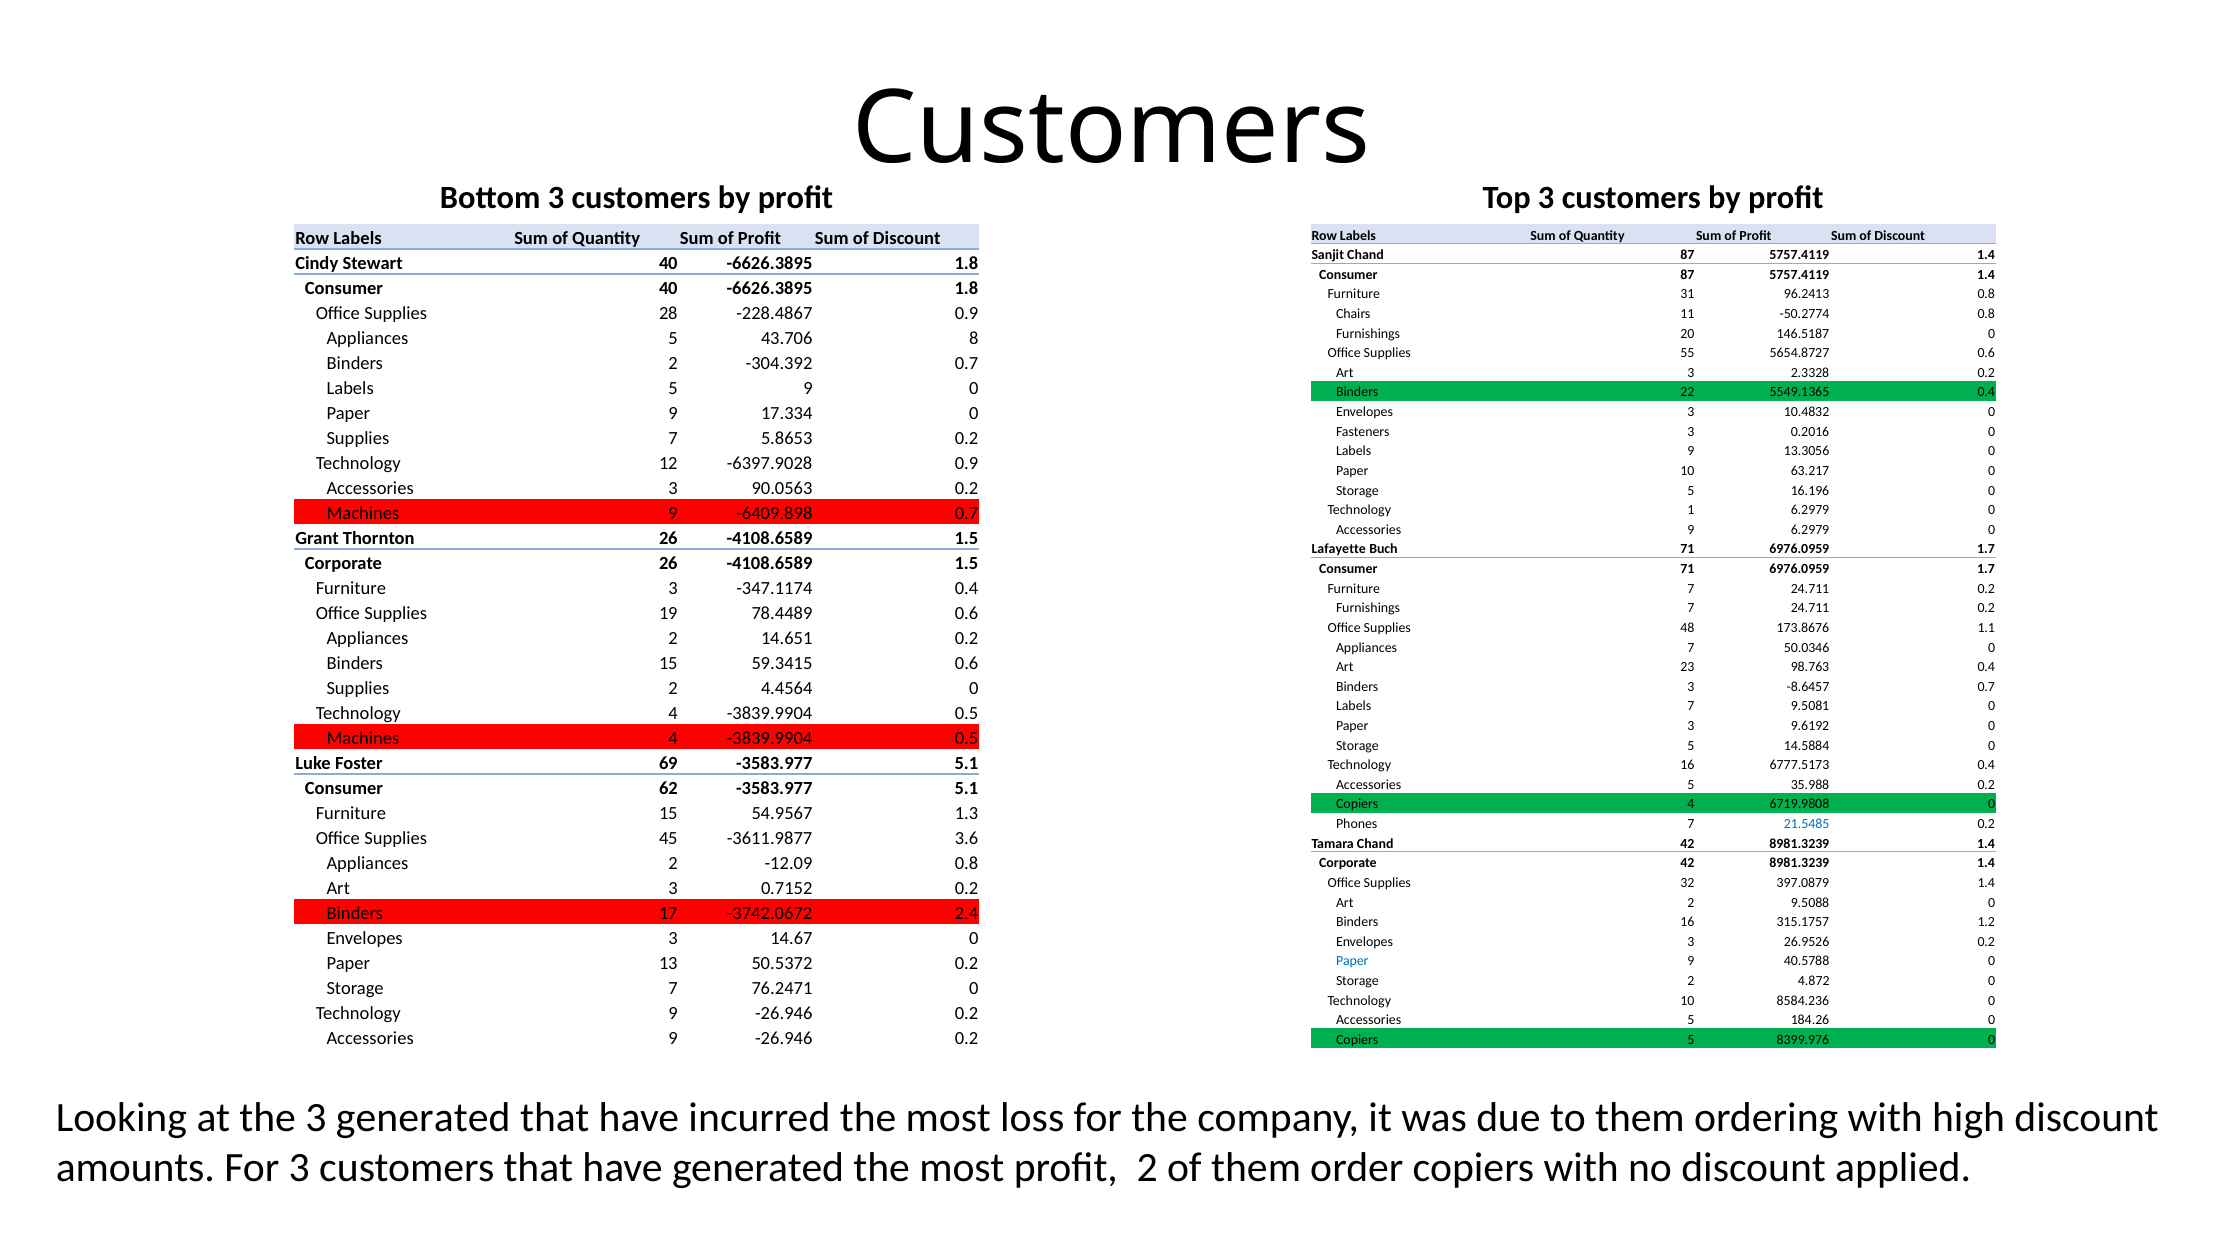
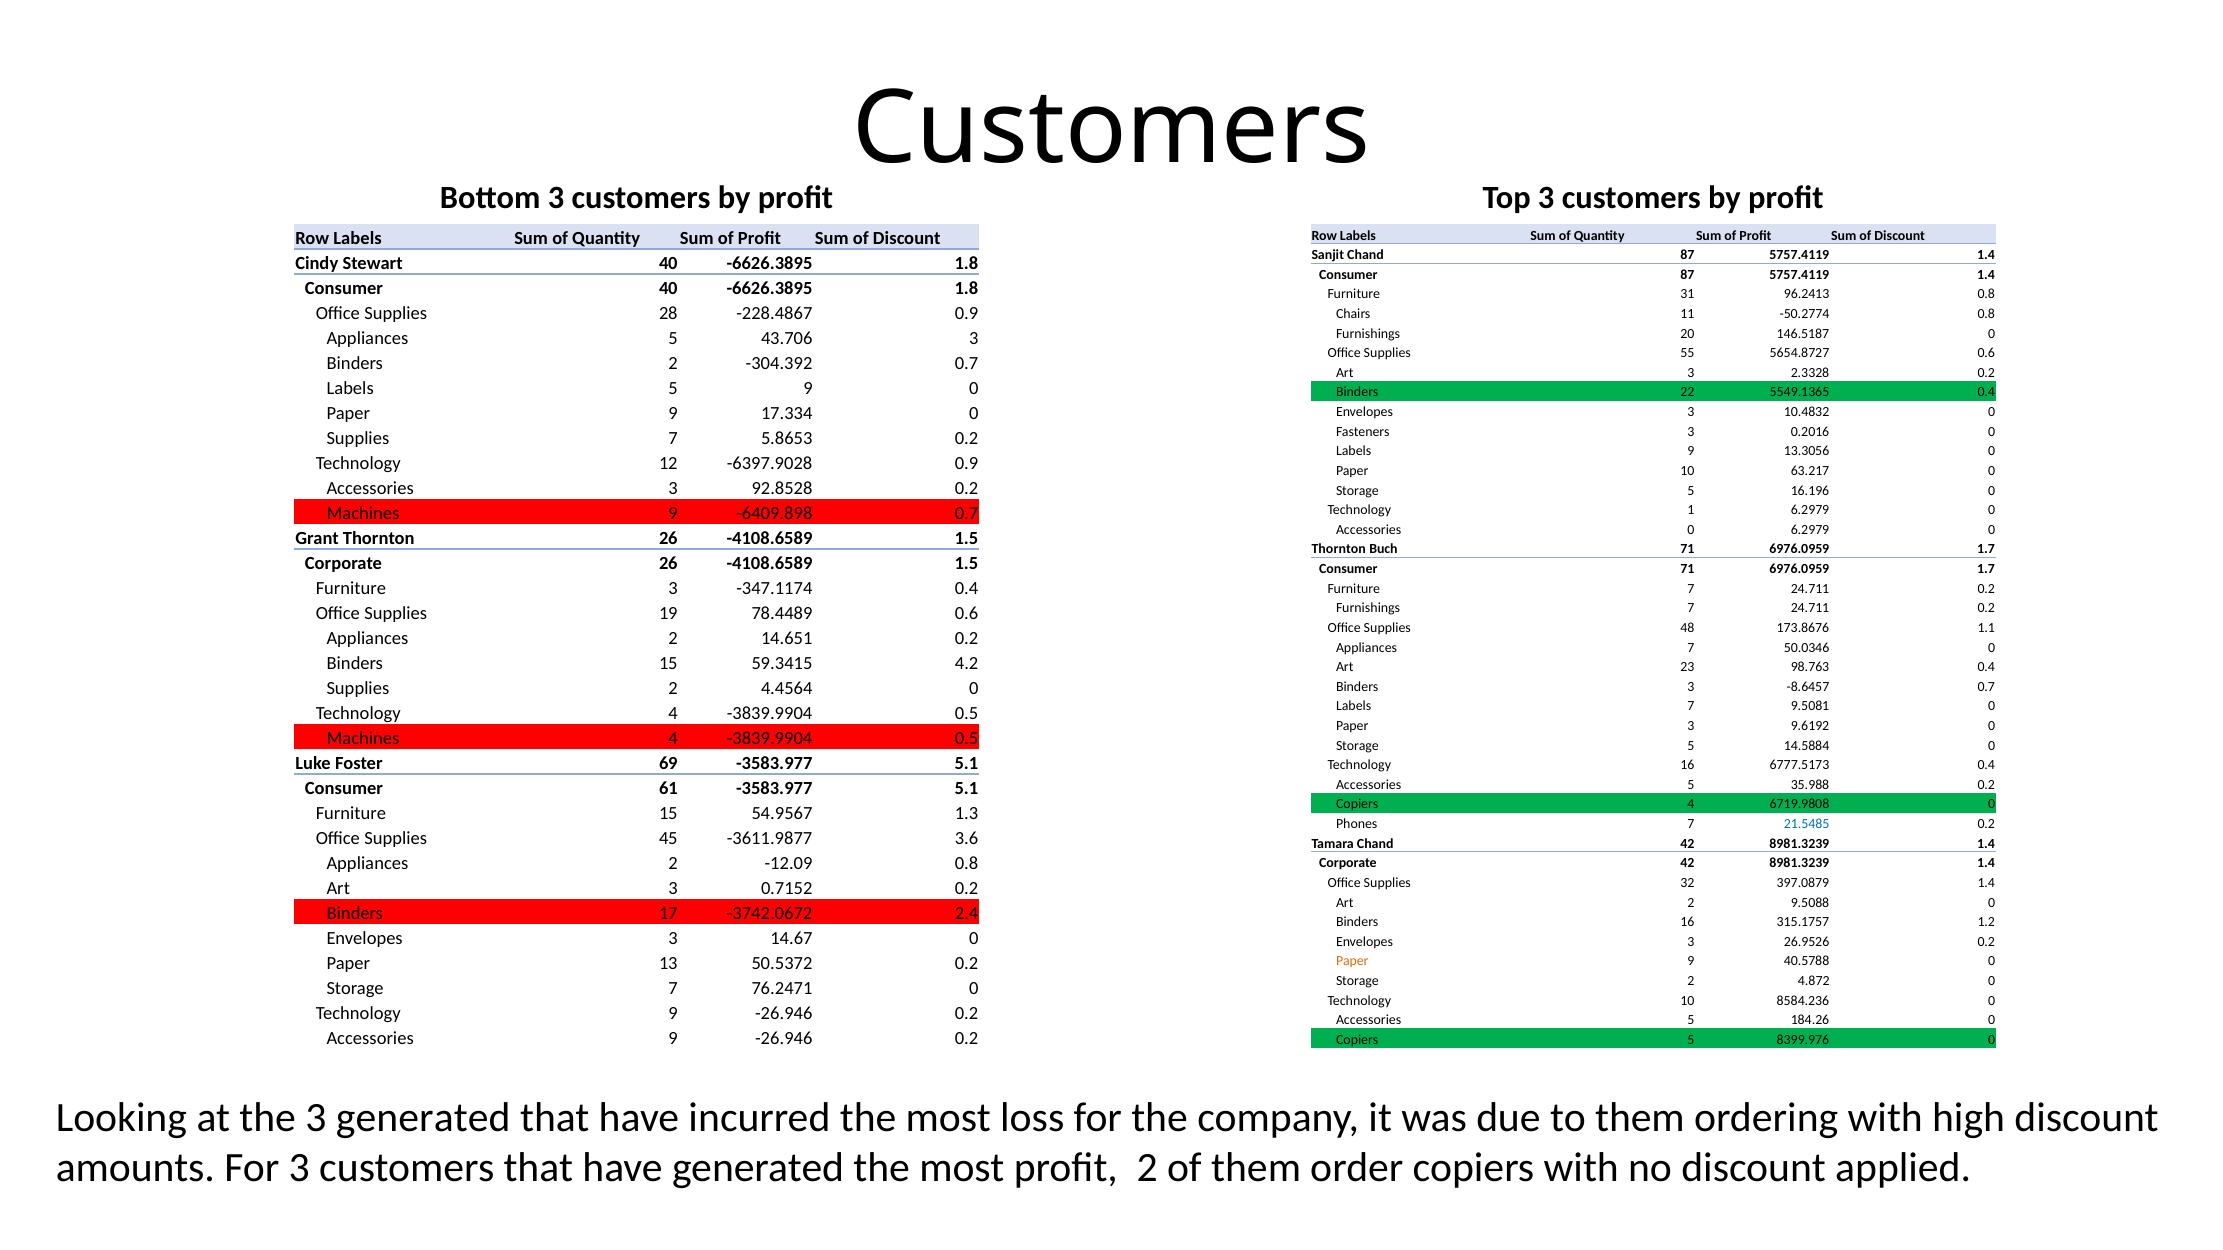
43.706 8: 8 -> 3 (974, 338)
90.0563: 90.0563 -> 92.8528 (782, 488)
9: 9 -> 0 (1691, 530)
Lafayette: Lafayette -> Thornton (1339, 550)
59.3415 0.6: 0.6 -> 4.2 (967, 663)
62: 62 -> 61 (668, 788)
Paper colour: blue -> orange (1352, 962)
